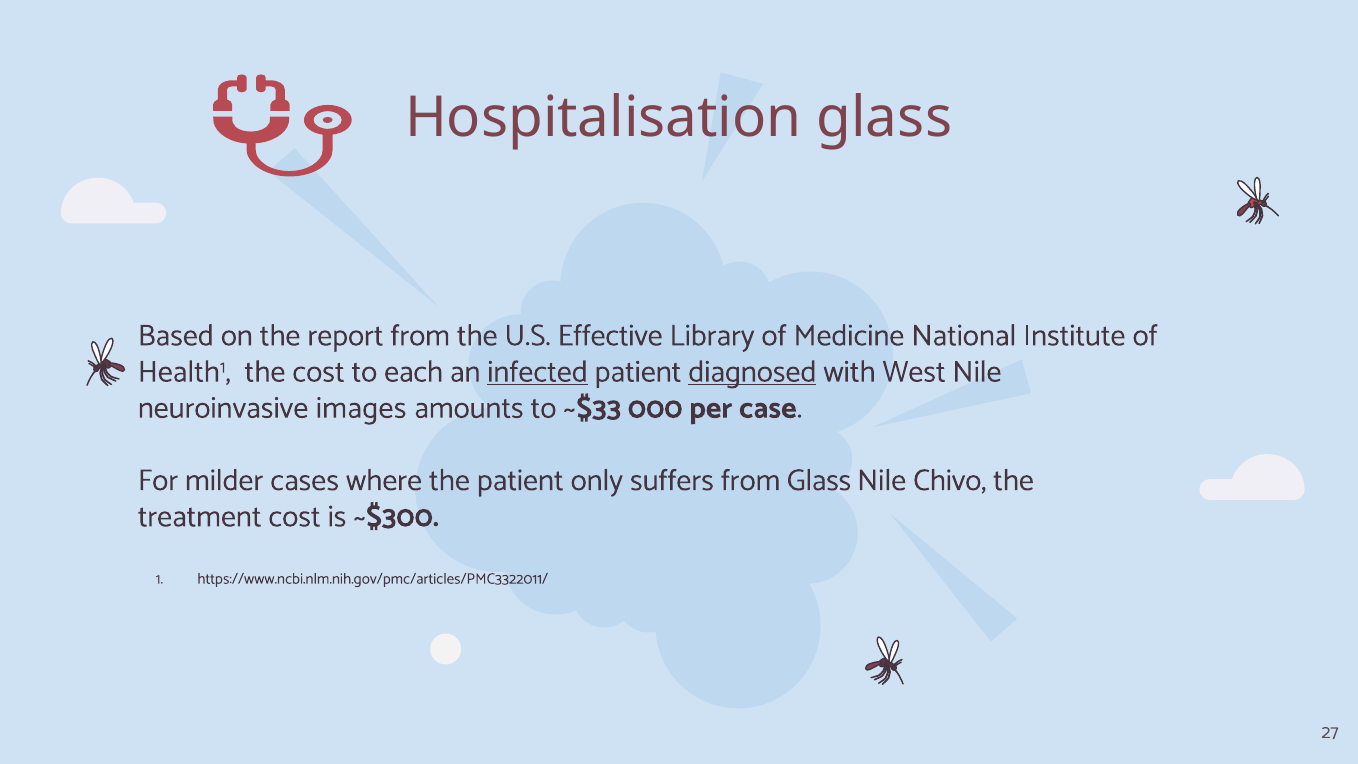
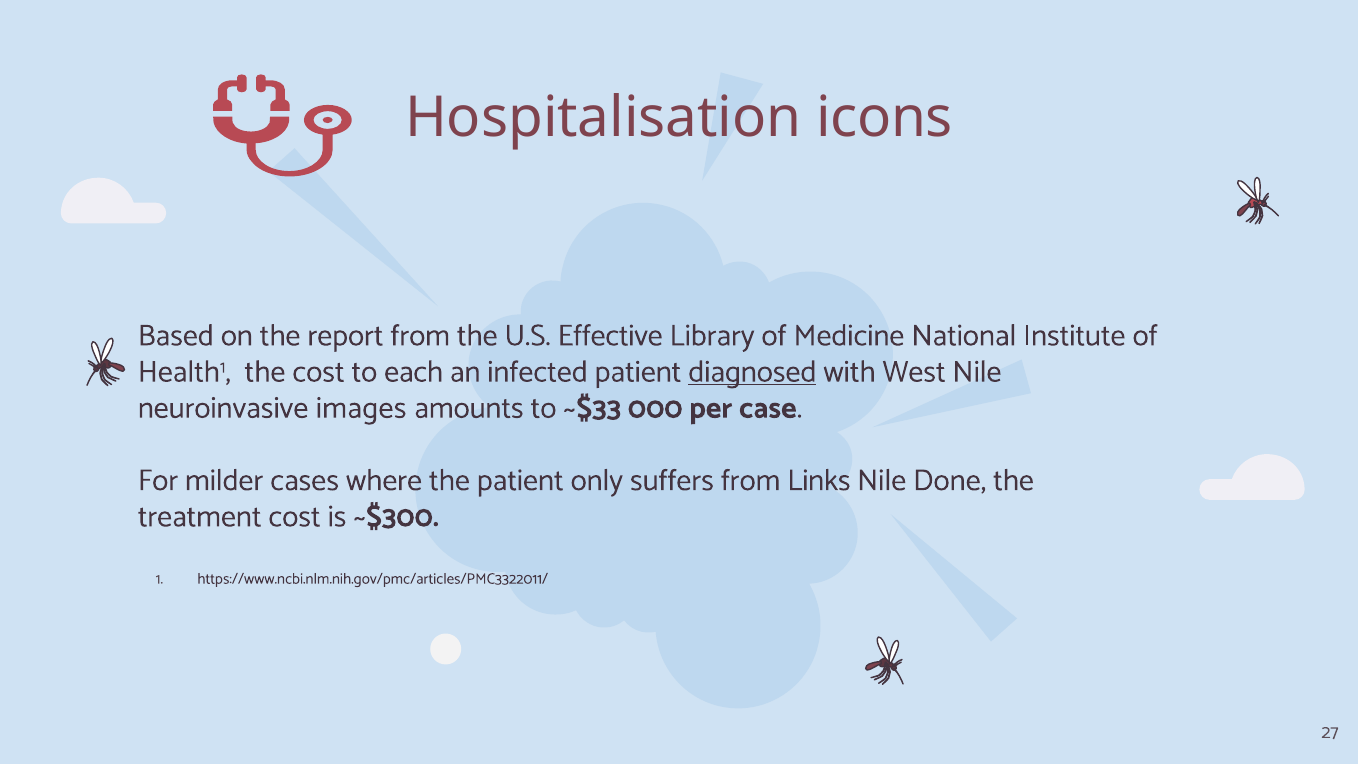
Hospitalisation glass: glass -> icons (885, 118)
infected underline: present -> none (538, 372)
from Glass: Glass -> Links (819, 480)
Chivo: Chivo -> Done (950, 480)
